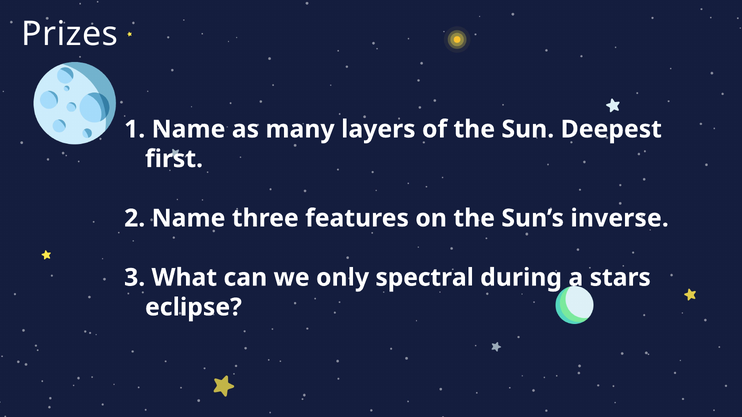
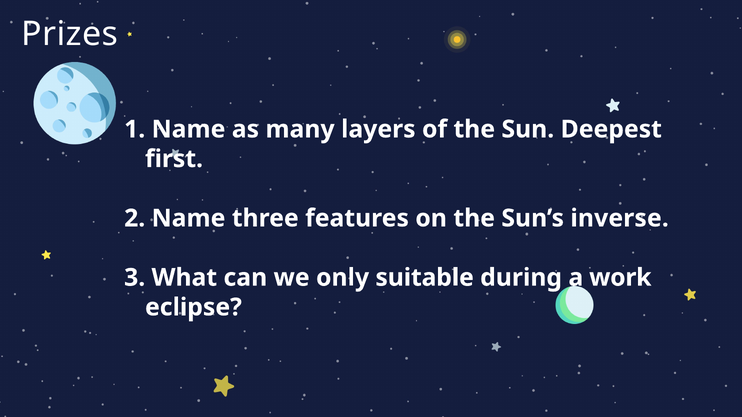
spectral: spectral -> suitable (425, 278)
stars: stars -> work (620, 278)
